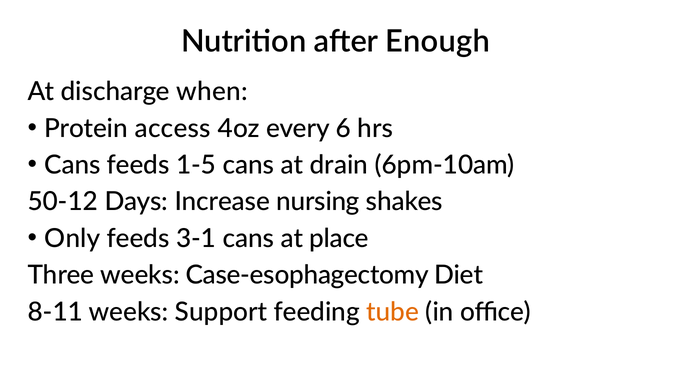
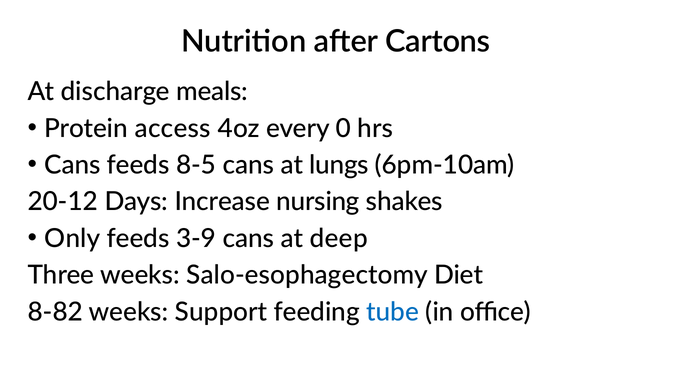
Enough: Enough -> Cartons (438, 42)
when: when -> meals (212, 92)
6: 6 -> 0 (343, 128)
1-5: 1-5 -> 8-5 (196, 165)
drain: drain -> lungs (339, 165)
50-12: 50-12 -> 20-12 (63, 202)
3-1: 3-1 -> 3-9 (196, 238)
place: place -> deep (339, 238)
Case-esophagectomy: Case-esophagectomy -> Salo-esophagectomy (307, 275)
8-11: 8-11 -> 8-82 (55, 312)
tube colour: orange -> blue (393, 312)
